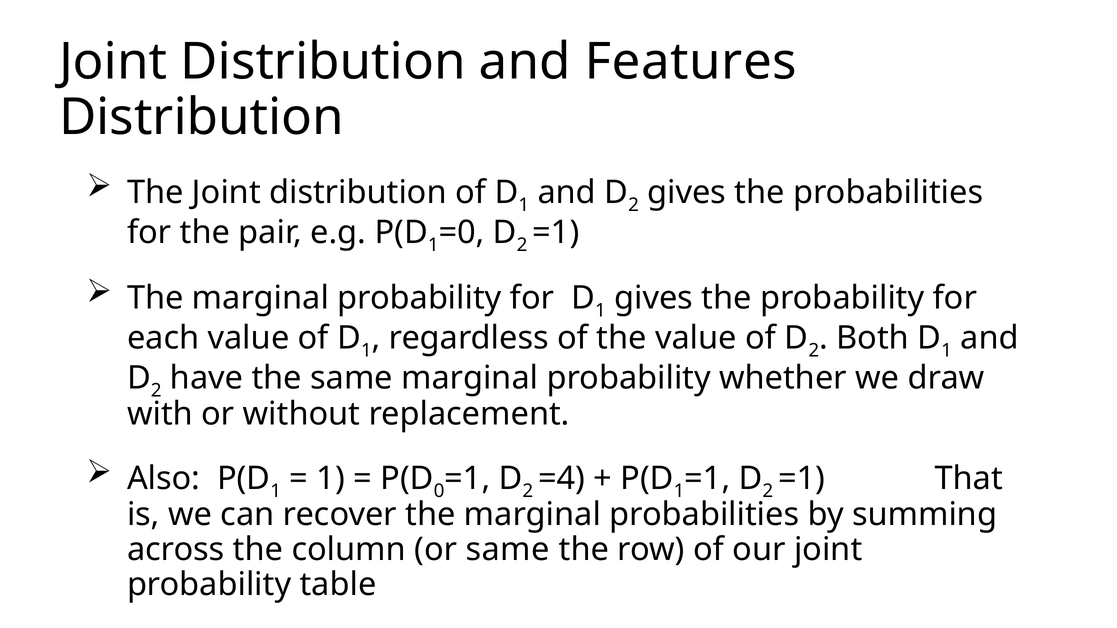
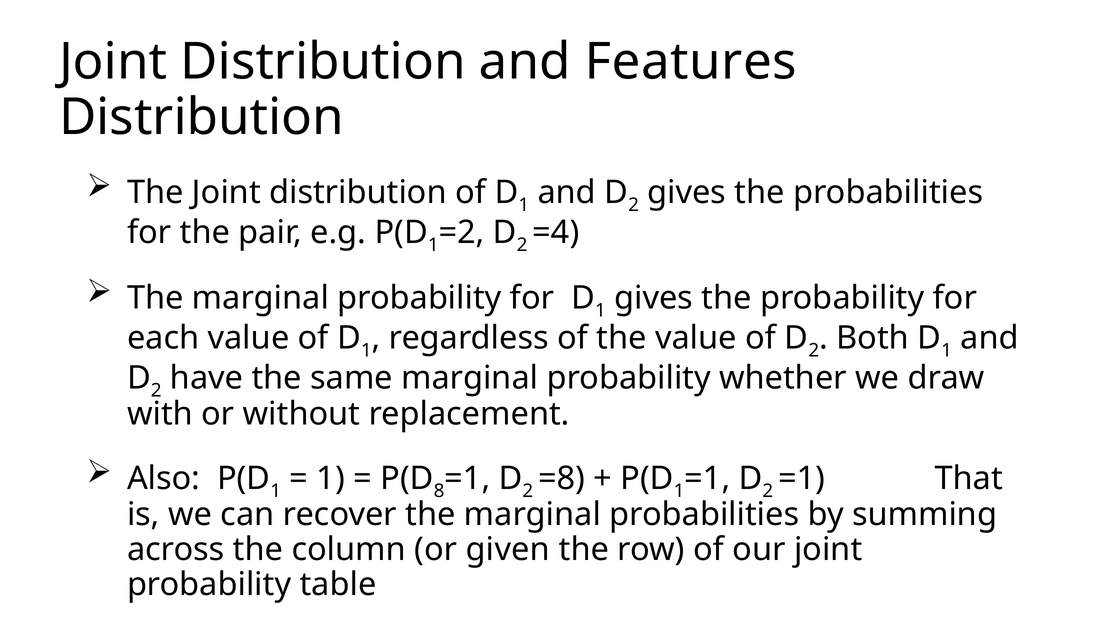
=0: =0 -> =2 (462, 233)
=1: =1 -> =4 (556, 233)
0: 0 -> 8 (439, 491)
=4: =4 -> =8 (562, 479)
or same: same -> given (508, 550)
